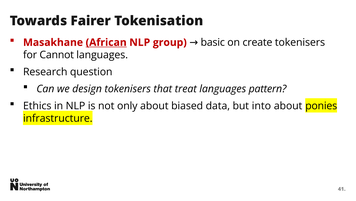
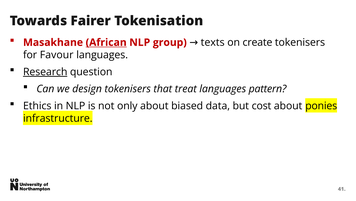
basic: basic -> texts (213, 42)
Cannot: Cannot -> Favour (57, 55)
Research underline: none -> present (45, 72)
into: into -> cost (262, 106)
